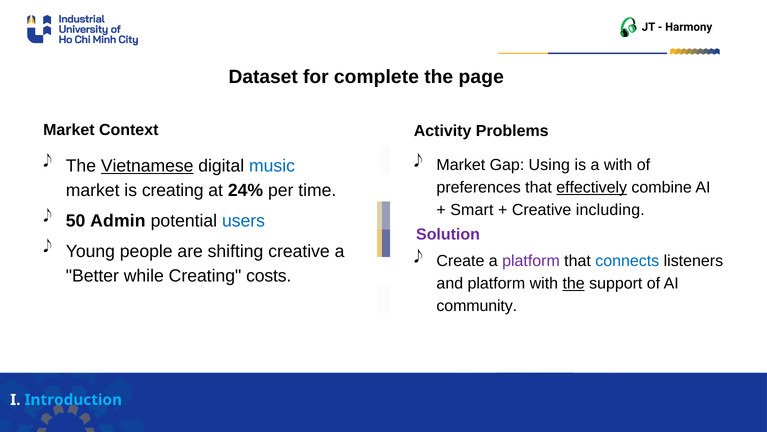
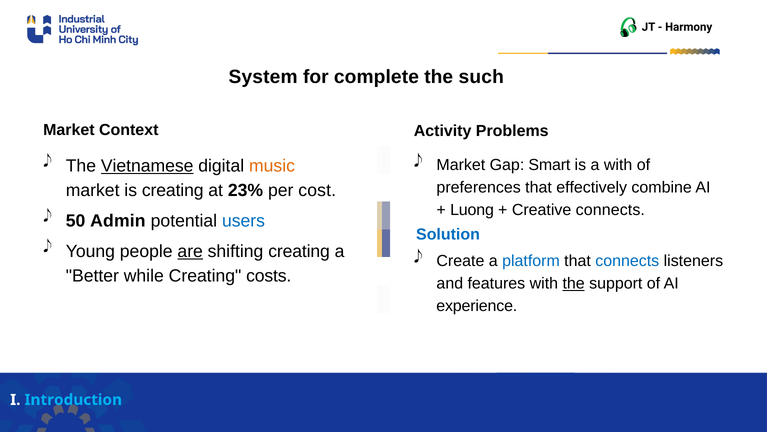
Dataset: Dataset -> System (263, 77)
page: page -> such (481, 77)
Using: Using -> Smart (549, 165)
music colour: blue -> orange (272, 166)
effectively underline: present -> none (592, 187)
24%: 24% -> 23% (246, 190)
time: time -> cost (317, 190)
Smart: Smart -> Luong (472, 210)
Creative including: including -> connects (610, 210)
Solution colour: purple -> blue (448, 234)
are underline: none -> present (190, 251)
shifting creative: creative -> creating (299, 251)
platform colour: purple -> blue (531, 261)
and platform: platform -> features (496, 283)
community: community -> experience (477, 305)
